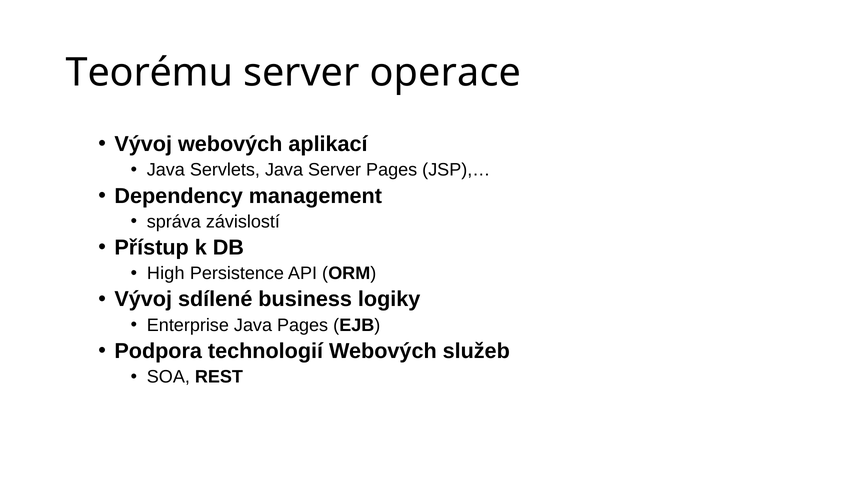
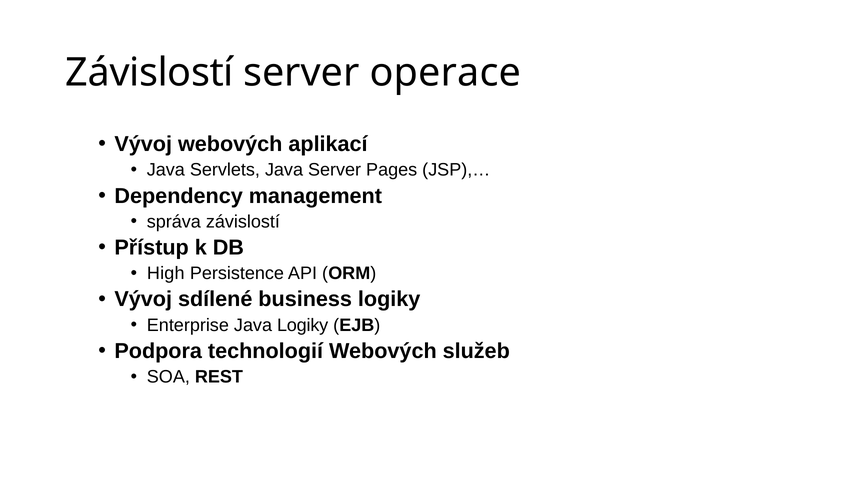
Teorému: Teorému -> Závislostí (150, 73)
Java Pages: Pages -> Logiky (303, 325)
